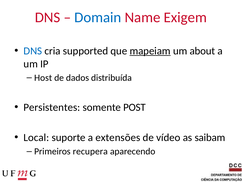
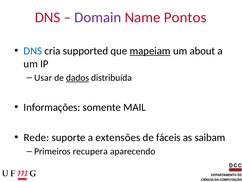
Domain colour: blue -> purple (98, 17)
Exigem: Exigem -> Pontos (185, 17)
Host: Host -> Usar (43, 78)
dados underline: none -> present (77, 78)
Persistentes: Persistentes -> Informações (52, 107)
POST: POST -> MAIL (135, 107)
Local: Local -> Rede (36, 137)
vídeo: vídeo -> fáceis (168, 137)
